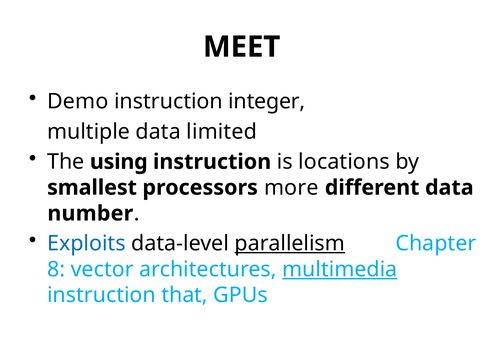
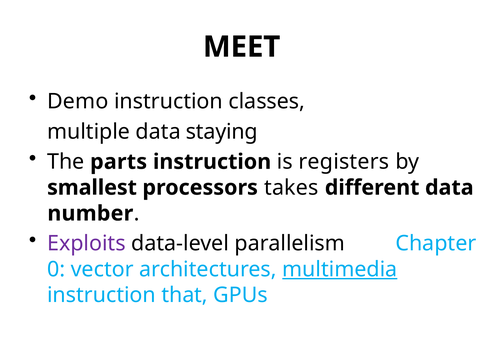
integer: integer -> classes (267, 101)
limited: limited -> staying (222, 131)
using: using -> parts (119, 161)
locations: locations -> registers (344, 161)
more: more -> takes (291, 187)
Exploits colour: blue -> purple (86, 243)
parallelism underline: present -> none (290, 243)
8: 8 -> 0 (56, 269)
